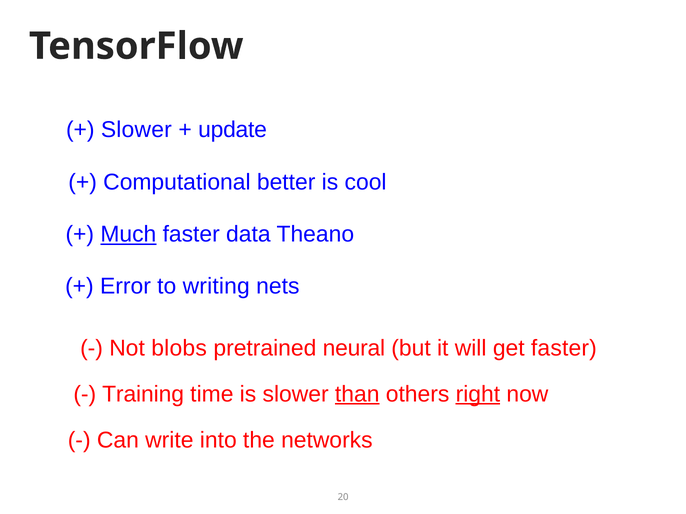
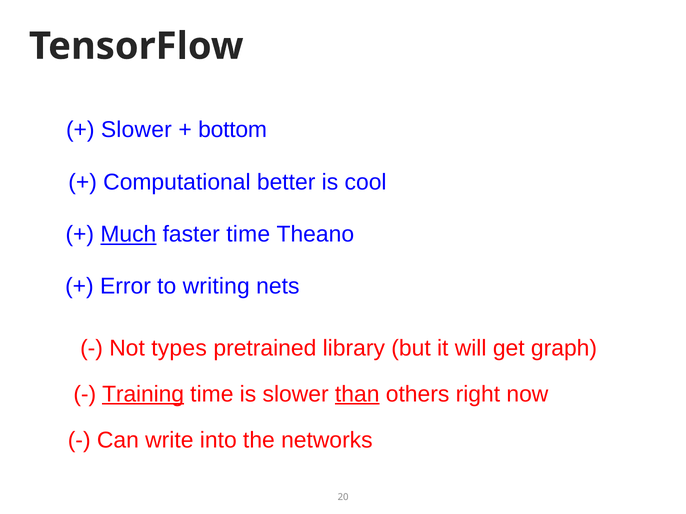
update: update -> bottom (233, 130)
faster data: data -> time (248, 234)
blobs: blobs -> types (179, 348)
neural: neural -> library (354, 348)
get faster: faster -> graph (564, 348)
Training underline: none -> present (143, 394)
right underline: present -> none (478, 394)
